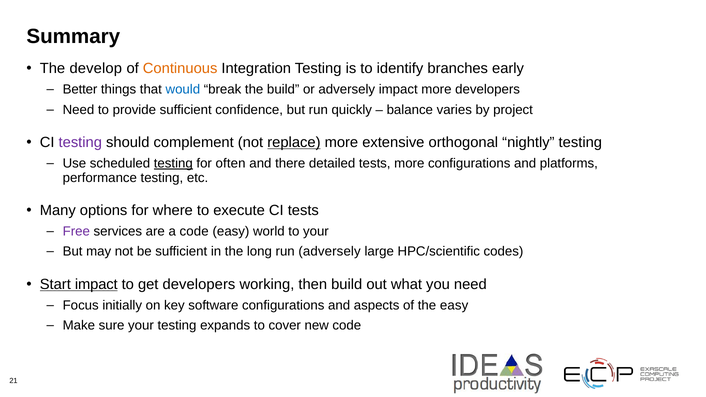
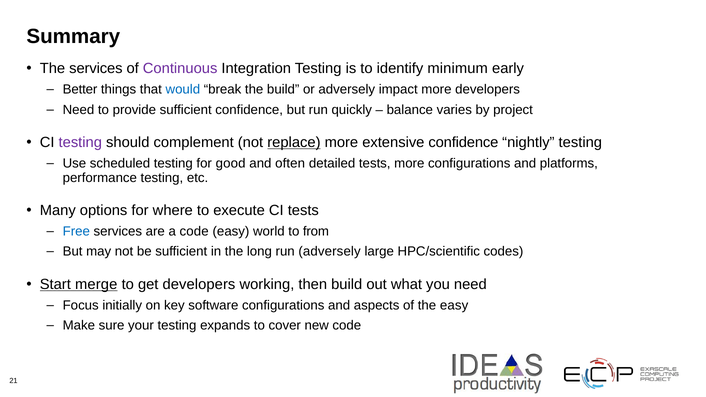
The develop: develop -> services (96, 69)
Continuous colour: orange -> purple (180, 69)
branches: branches -> minimum (458, 69)
extensive orthogonal: orthogonal -> confidence (463, 143)
testing underline: present -> none (173, 164)
often: often -> good (231, 164)
there: there -> often (290, 164)
Free colour: purple -> blue (76, 232)
to your: your -> from (316, 232)
Start impact: impact -> merge (96, 284)
